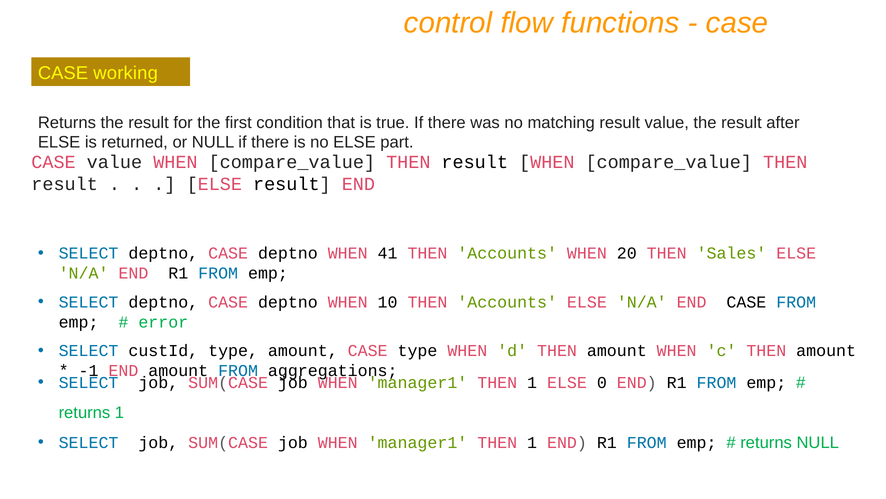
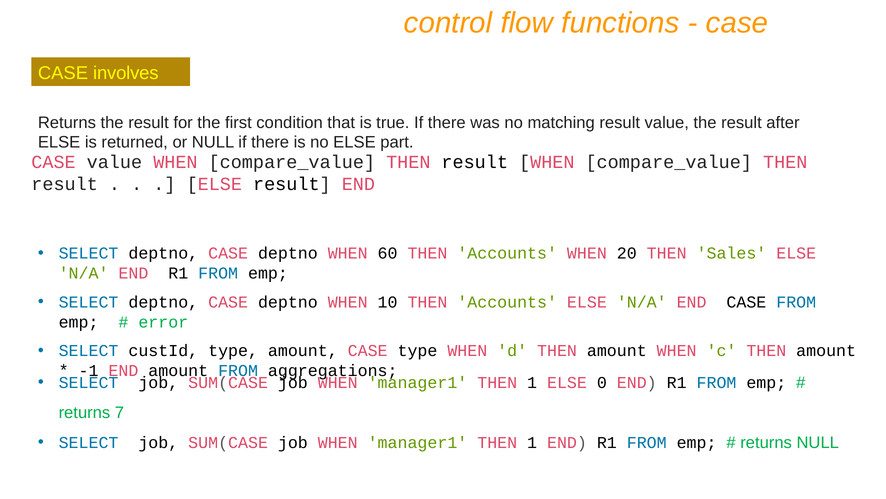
working: working -> involves (126, 73)
41: 41 -> 60 (388, 253)
returns 1: 1 -> 7 (119, 412)
